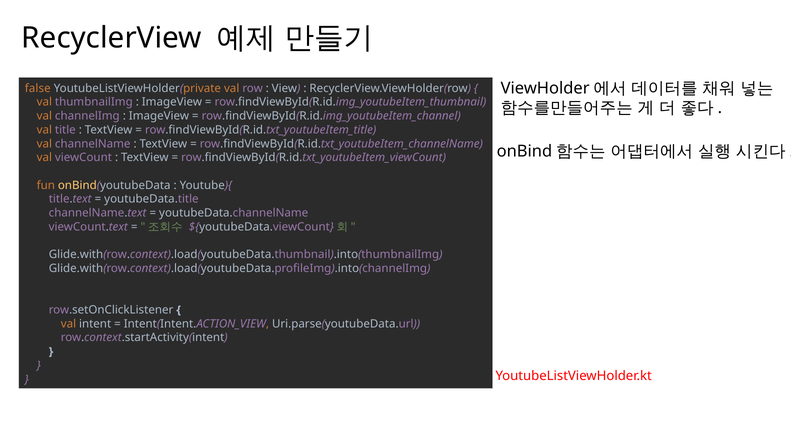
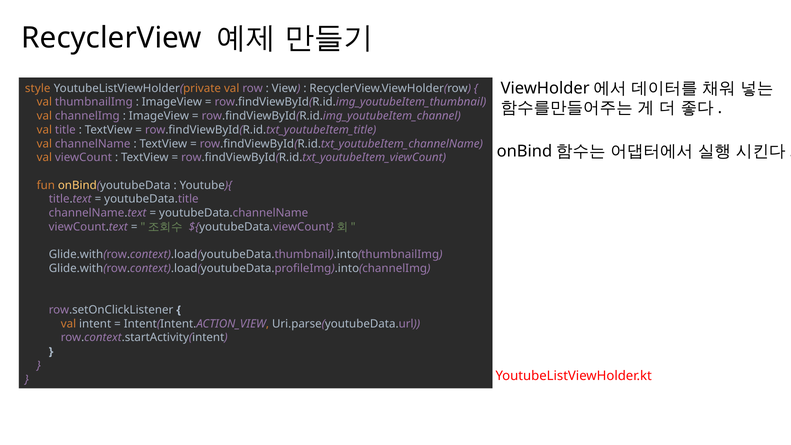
false: false -> style (38, 88)
